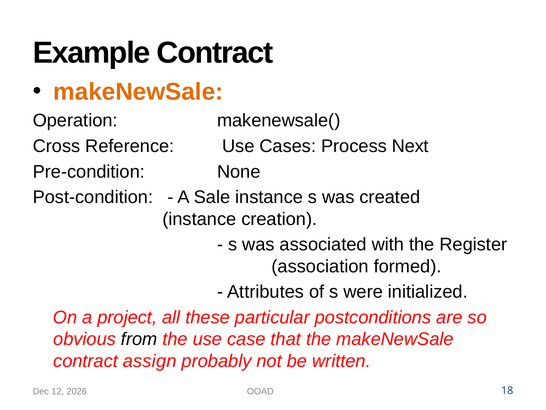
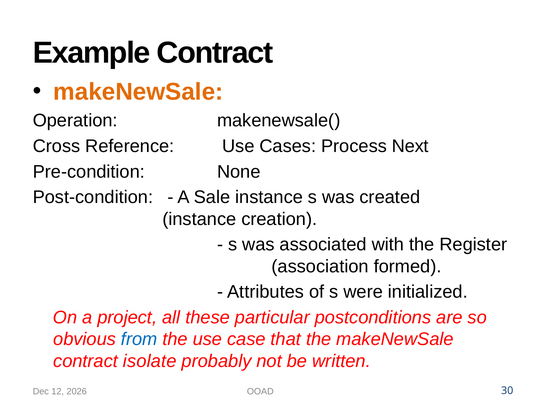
from colour: black -> blue (139, 339)
assign: assign -> isolate (150, 361)
18: 18 -> 30 (507, 390)
